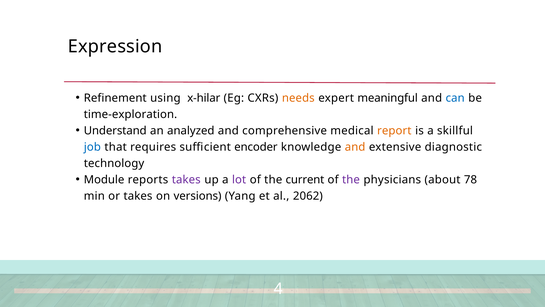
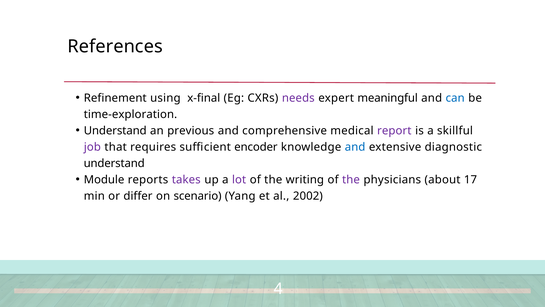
Expression: Expression -> References (115, 46)
x-hilar: x-hilar -> x-final (204, 98)
needs colour: orange -> purple (298, 98)
analyzed: analyzed -> previous (191, 131)
report colour: orange -> purple (394, 131)
job colour: blue -> purple (92, 147)
and colour: orange -> blue (355, 147)
technology: technology -> understand (114, 163)
current: current -> writing (305, 180)
78: 78 -> 17 (471, 180)
or takes: takes -> differ (138, 196)
versions: versions -> scenario (198, 196)
2062: 2062 -> 2002 (308, 196)
